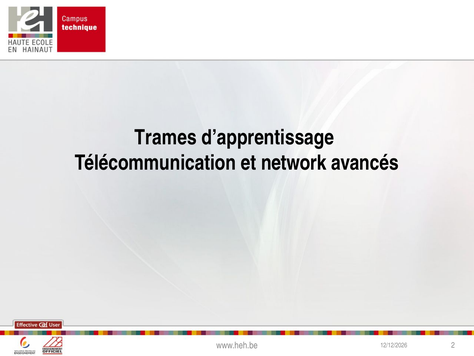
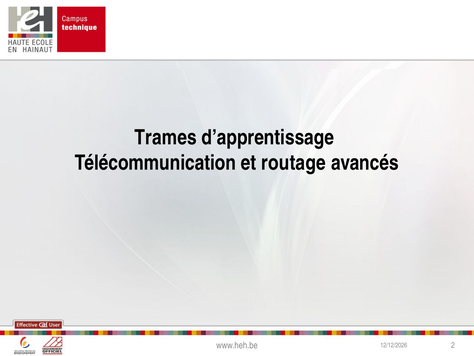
network: network -> routage (294, 163)
